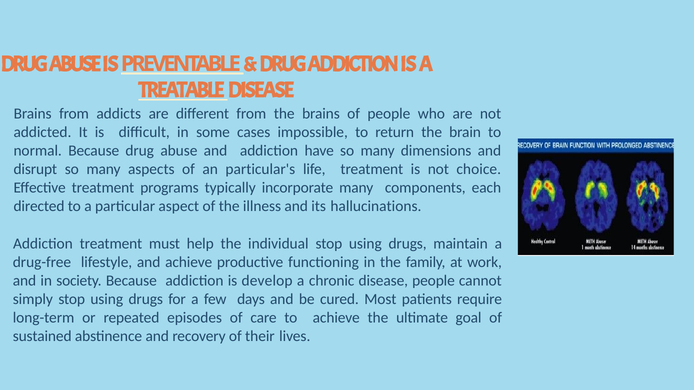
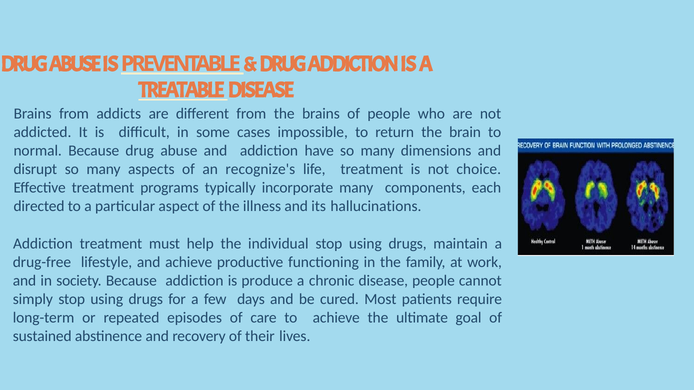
particular's: particular's -> recognize's (260, 169)
develop: develop -> produce (267, 281)
